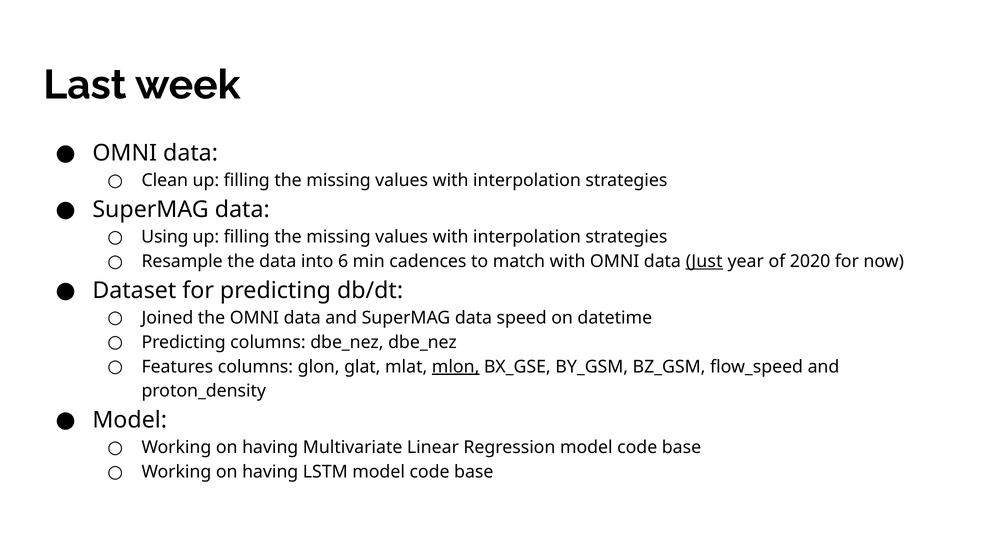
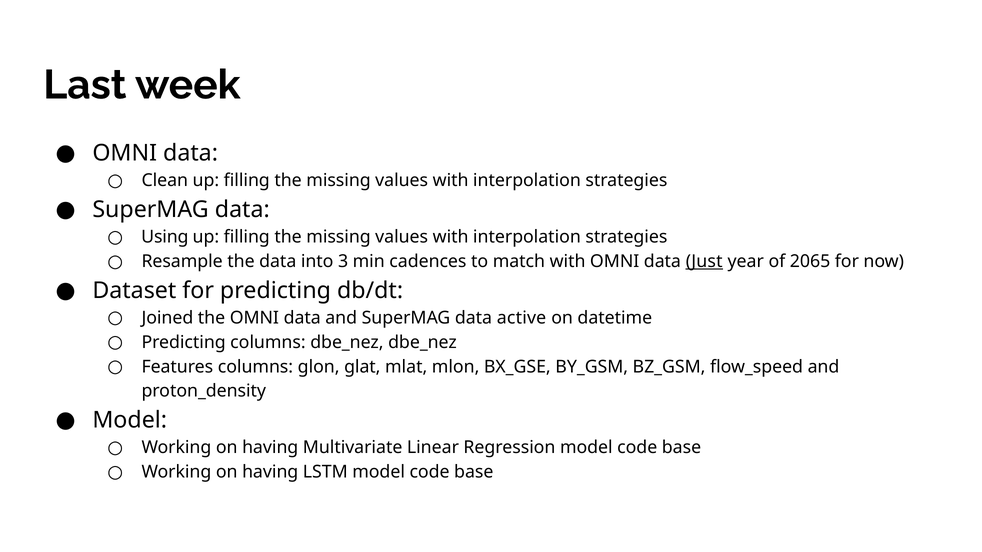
6: 6 -> 3 (343, 262)
2020: 2020 -> 2065 (810, 262)
speed: speed -> active (522, 318)
mlon underline: present -> none (456, 367)
